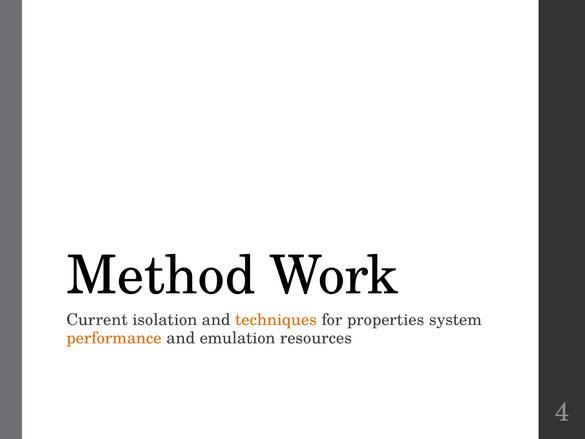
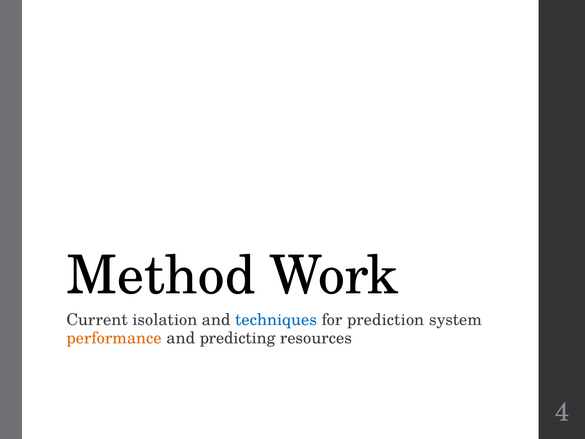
techniques colour: orange -> blue (276, 320)
properties: properties -> prediction (386, 320)
emulation: emulation -> predicting (238, 338)
